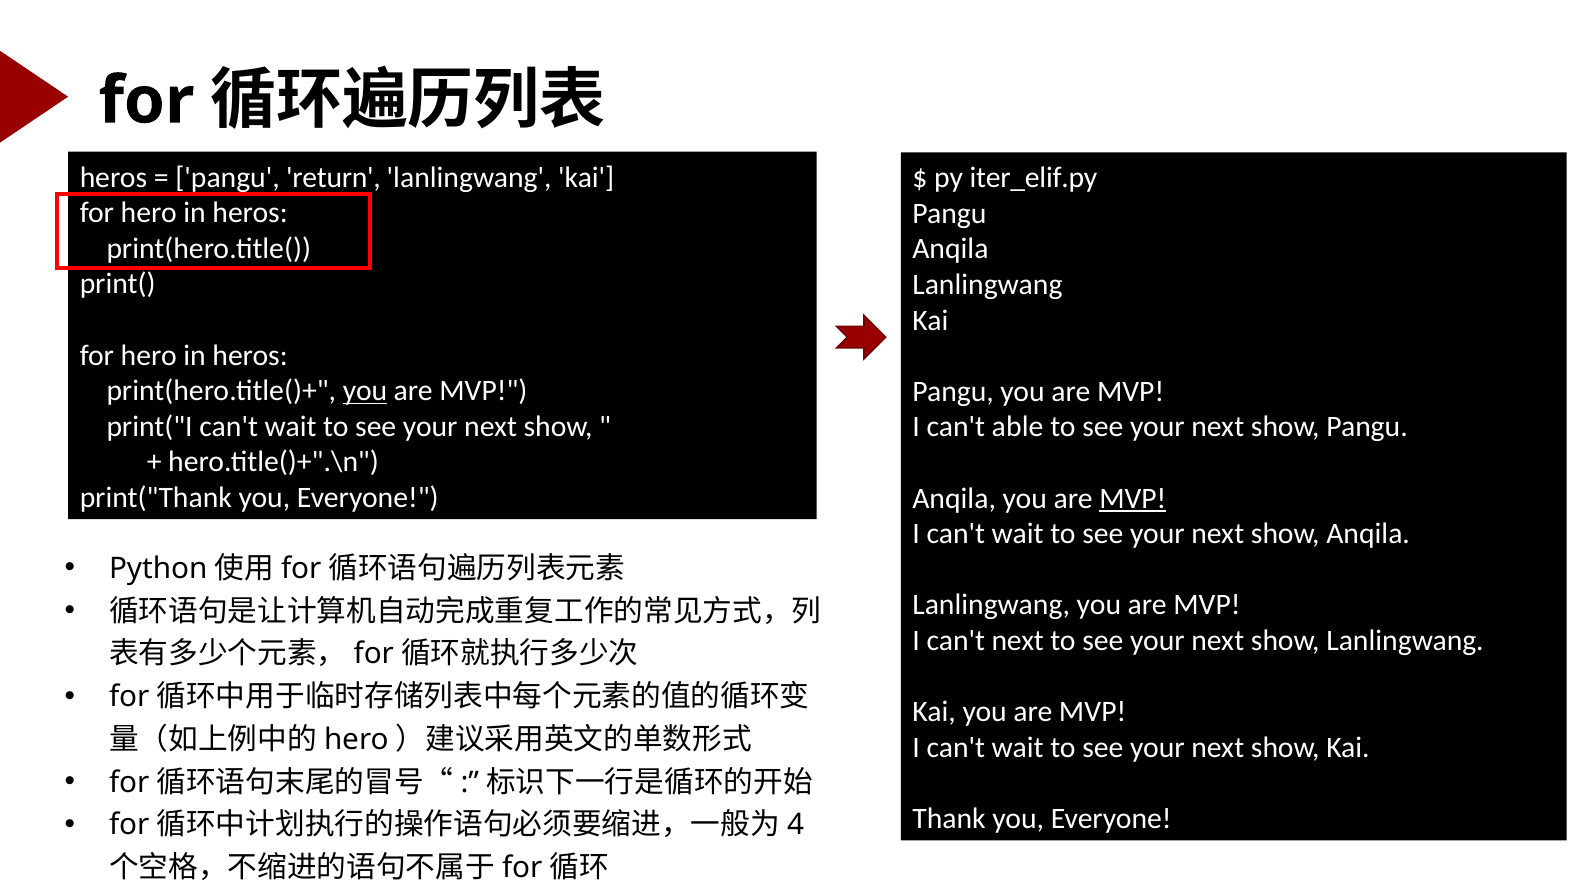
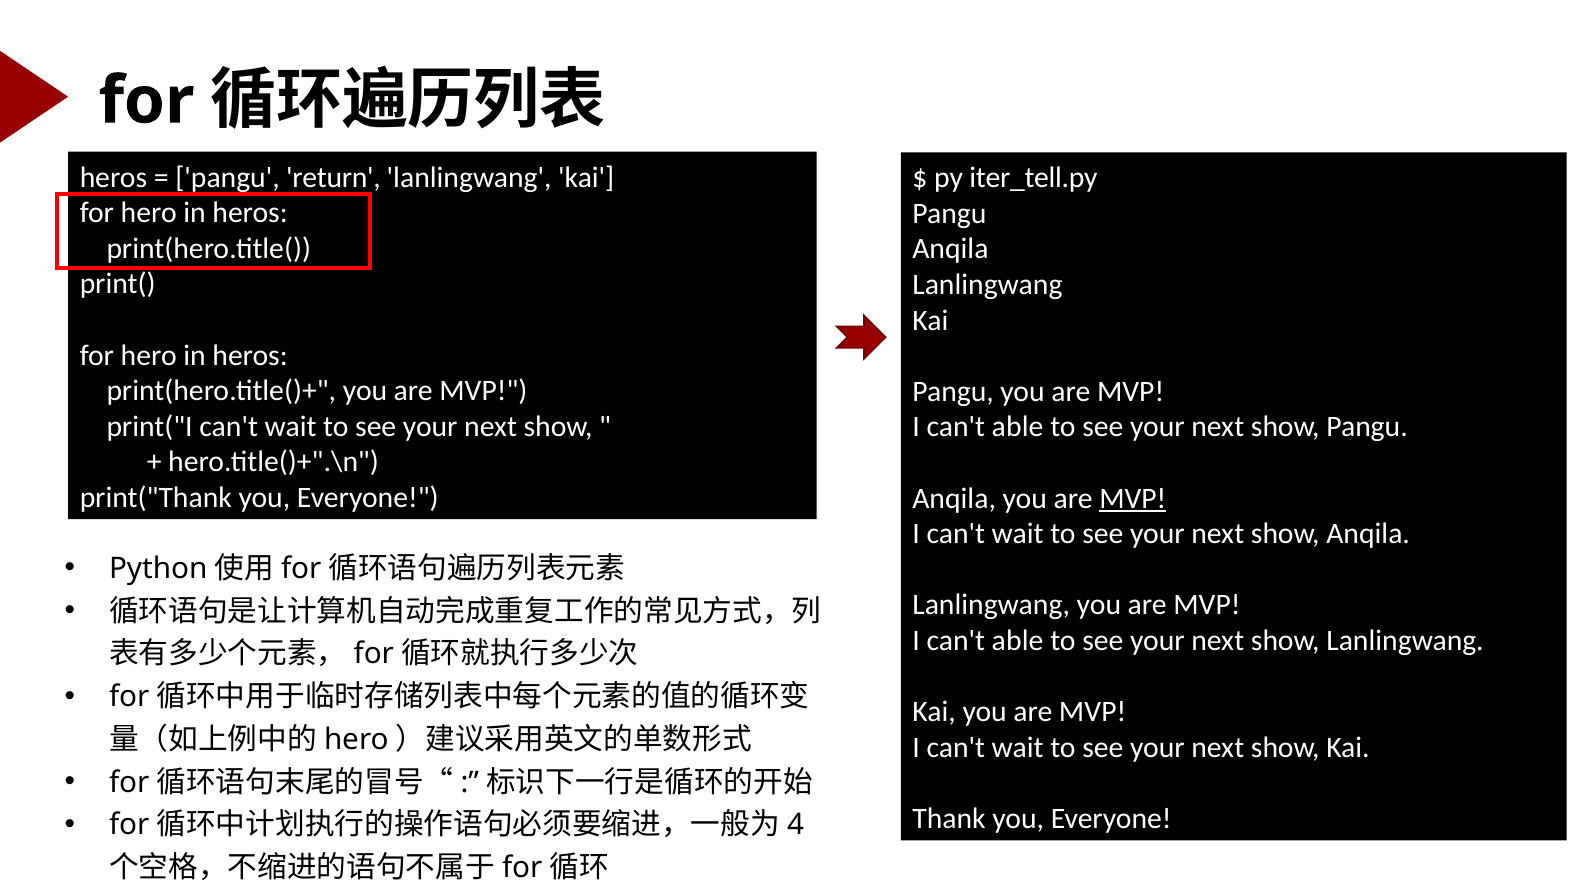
iter_elif.py: iter_elif.py -> iter_tell.py (1034, 178)
you underline: present -> none (365, 391)
next: next -> able (1018, 641)
